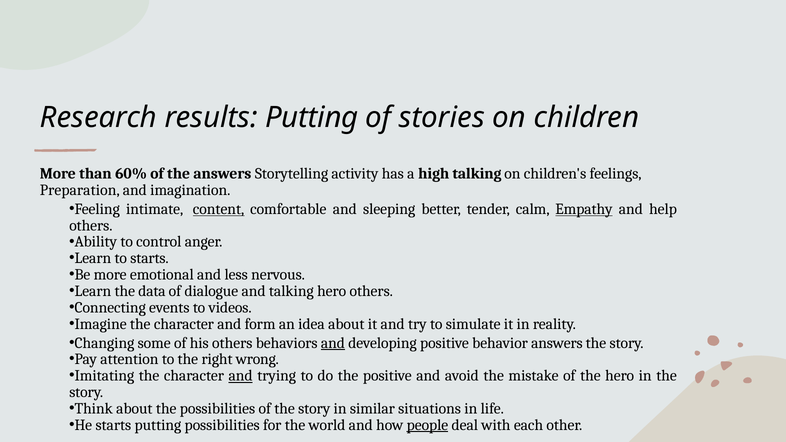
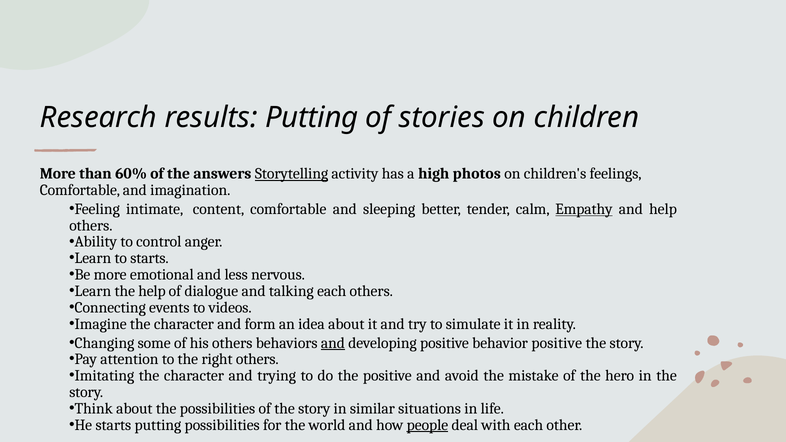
Storytelling underline: none -> present (292, 174)
high talking: talking -> photos (477, 174)
Preparation: Preparation -> Comfortable (80, 190)
content underline: present -> none (219, 209)
the data: data -> help (152, 291)
talking hero: hero -> each (332, 291)
behavior answers: answers -> positive (557, 343)
right wrong: wrong -> others (257, 359)
and underline: present -> none (241, 376)
